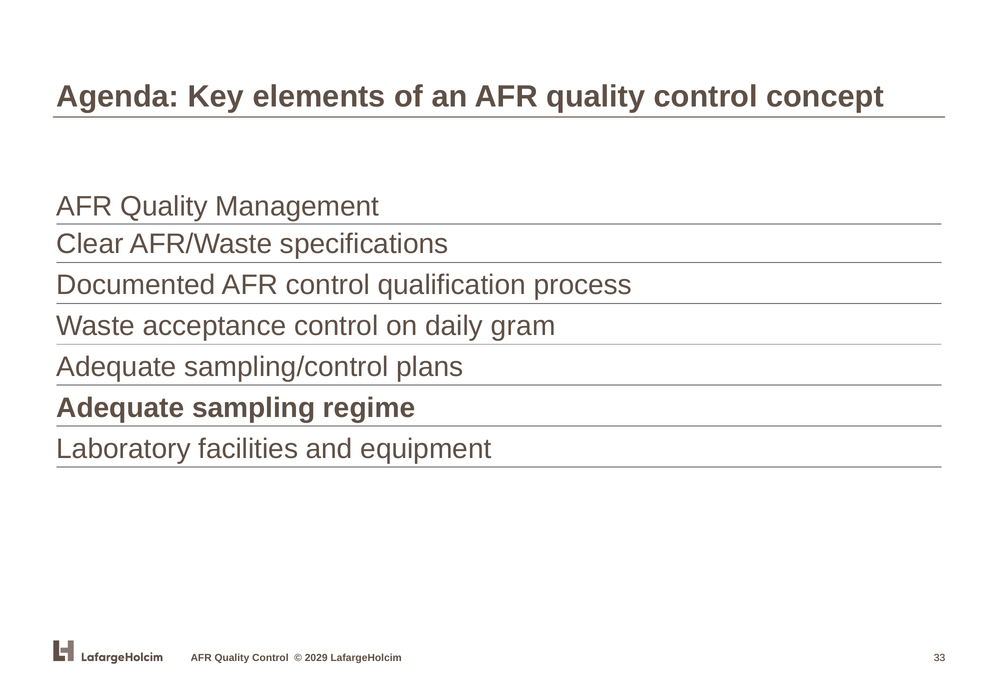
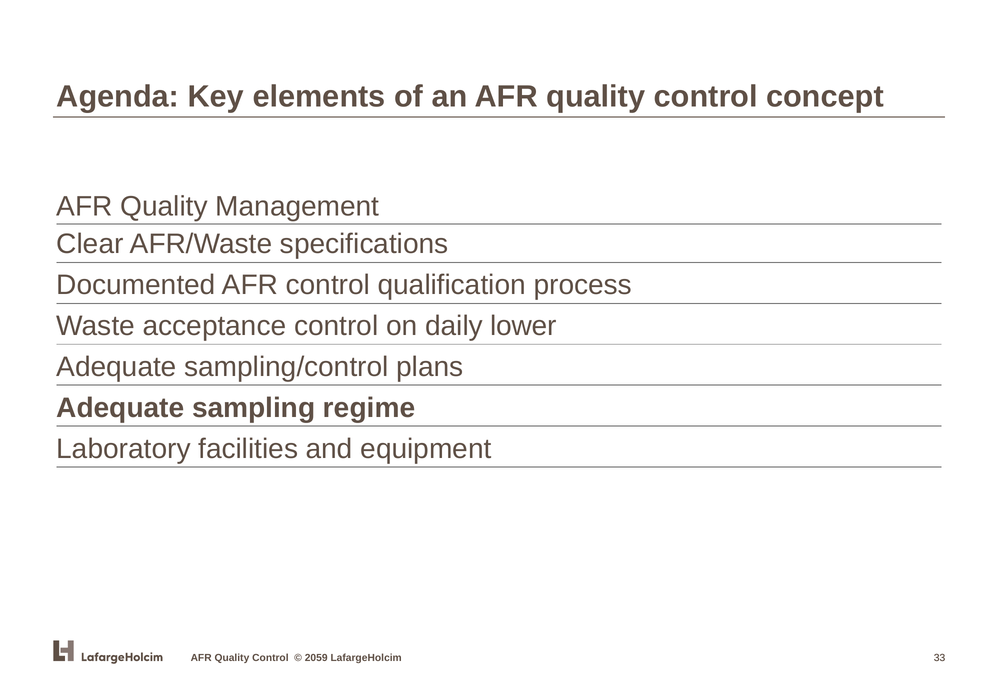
gram: gram -> lower (523, 326)
2029: 2029 -> 2059 (316, 658)
